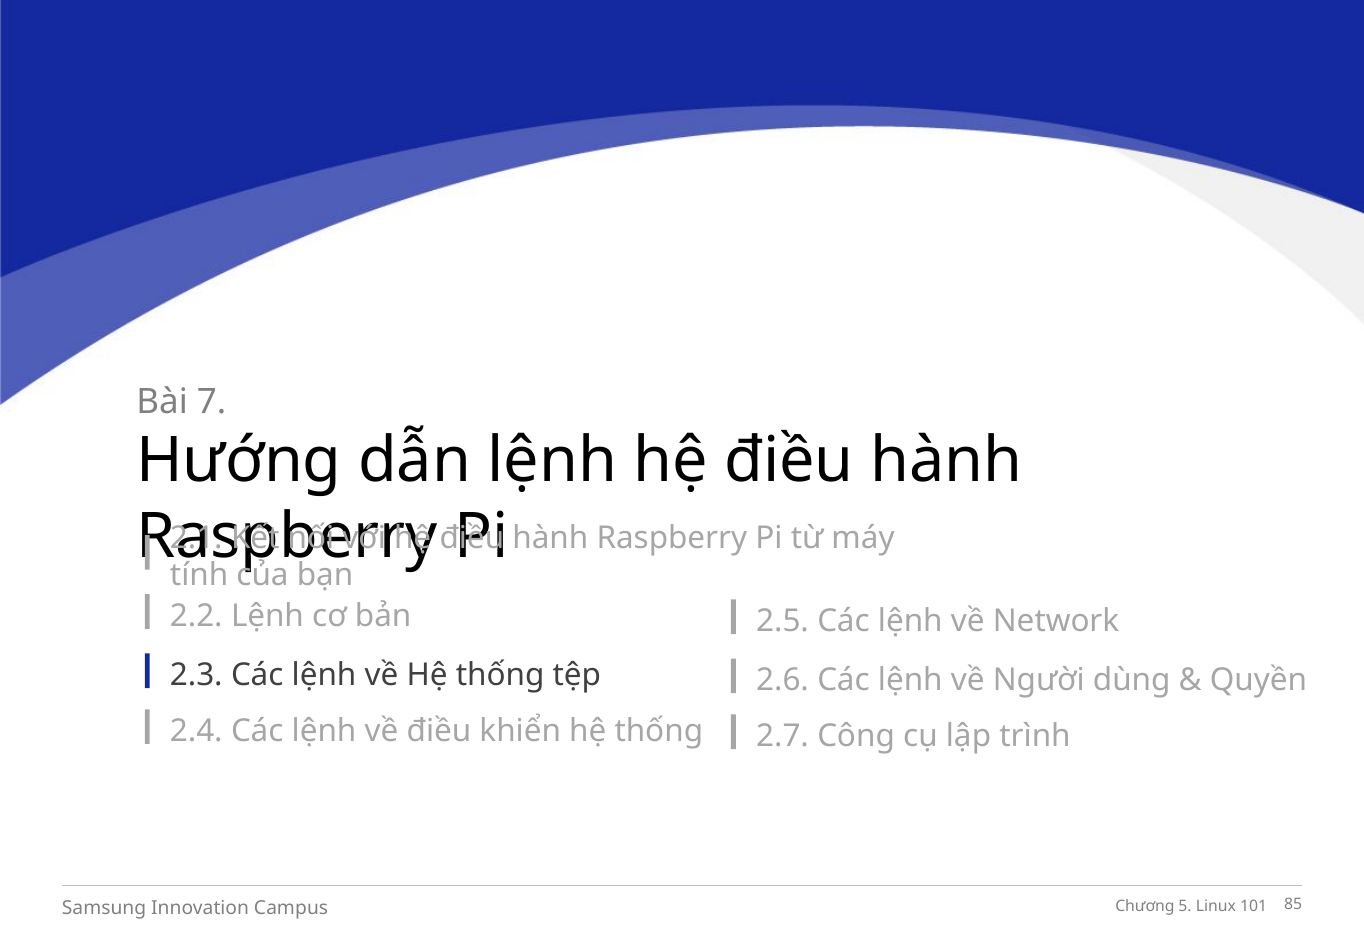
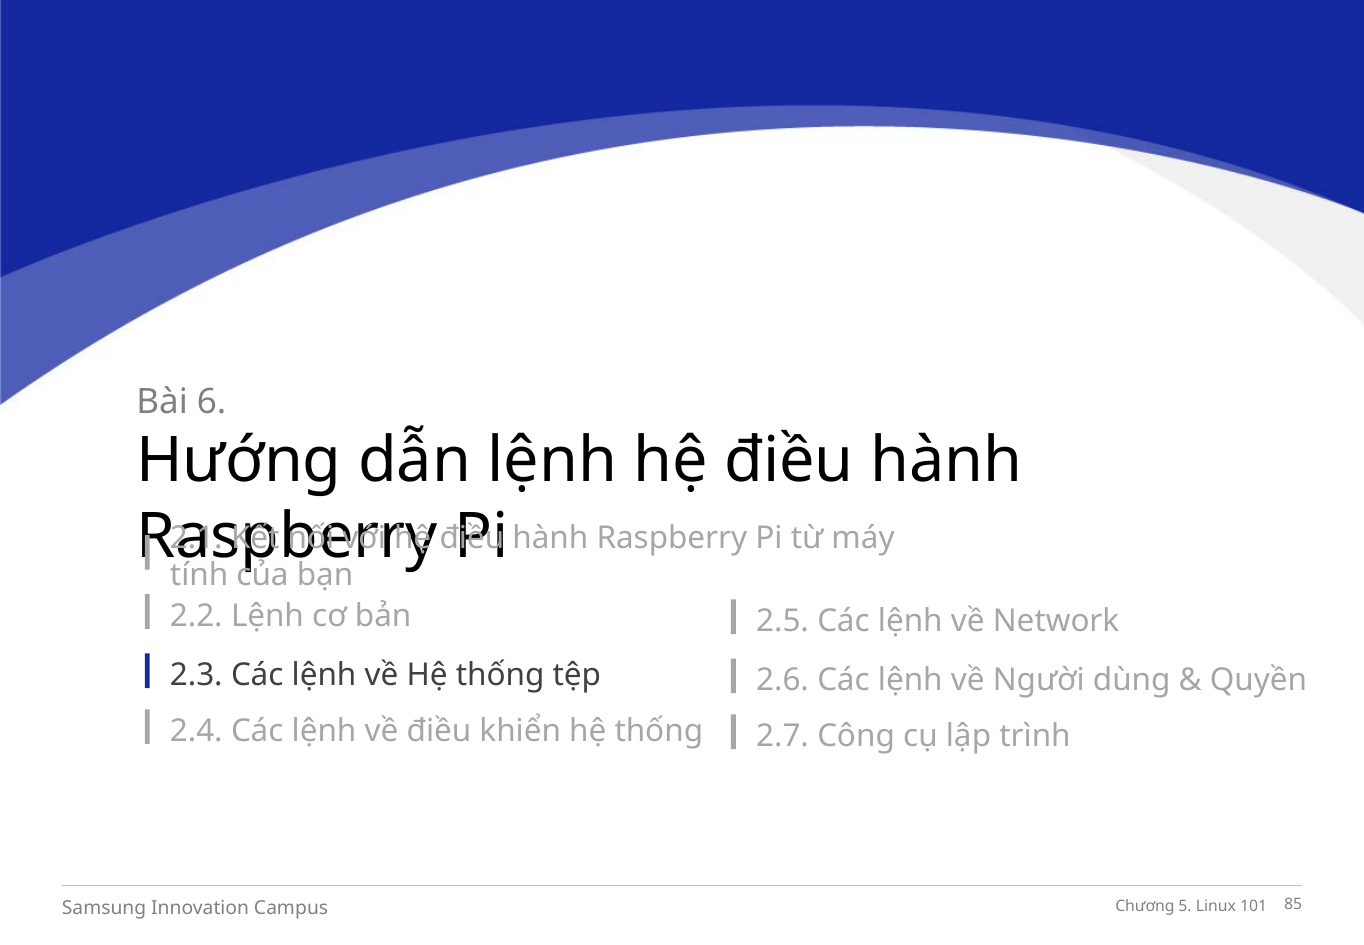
7: 7 -> 6 (212, 402)
